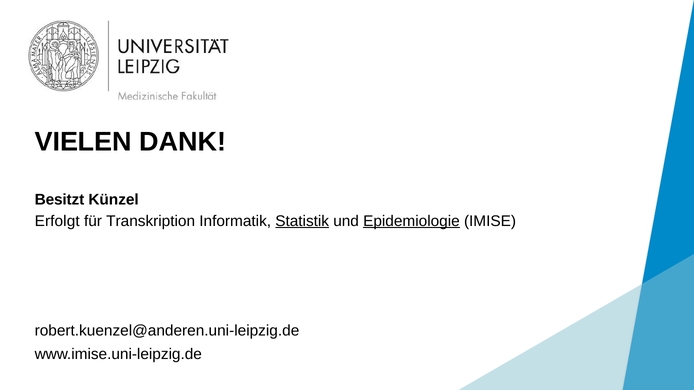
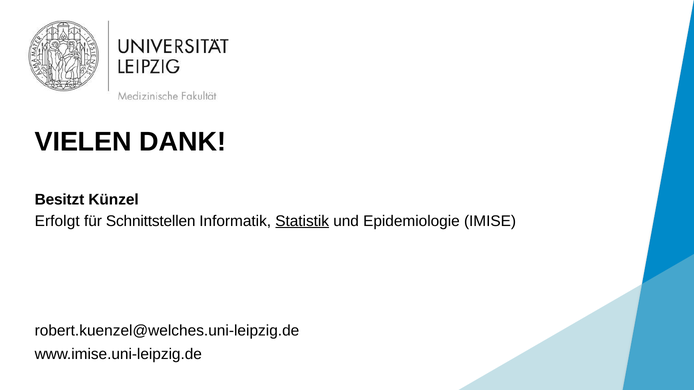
Transkription: Transkription -> Schnittstellen (151, 221)
Epidemiologie underline: present -> none (411, 221)
robert.kuenzel@anderen.uni-leipzig.de: robert.kuenzel@anderen.uni-leipzig.de -> robert.kuenzel@welches.uni-leipzig.de (167, 331)
